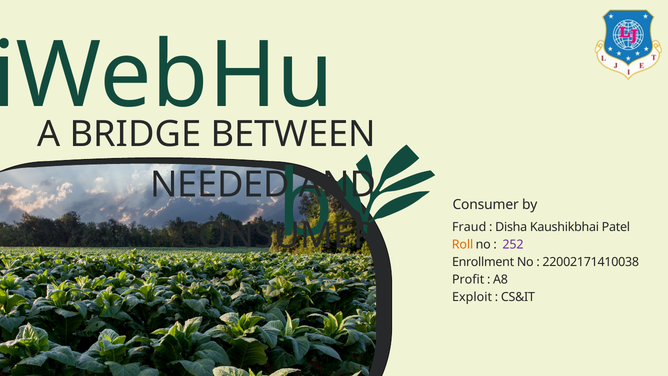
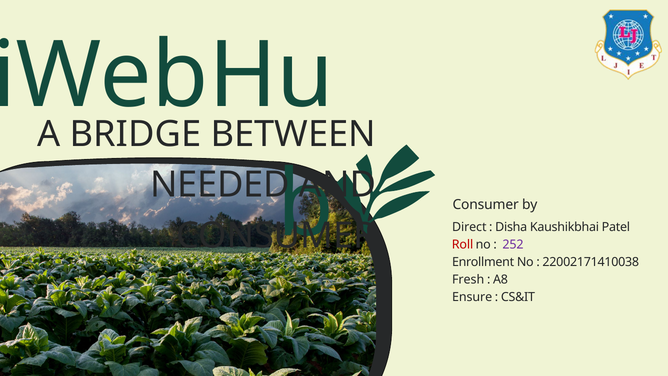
Fraud: Fraud -> Direct (469, 227)
Roll colour: orange -> red (463, 244)
Profit: Profit -> Fresh (468, 279)
Exploit: Exploit -> Ensure (472, 297)
